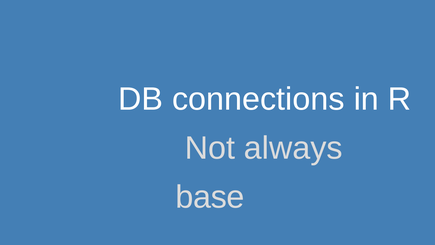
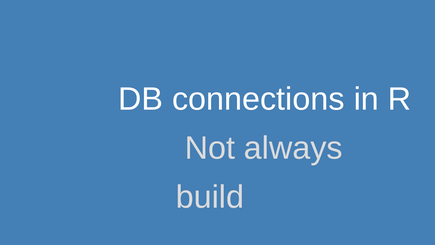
base: base -> build (210, 197)
